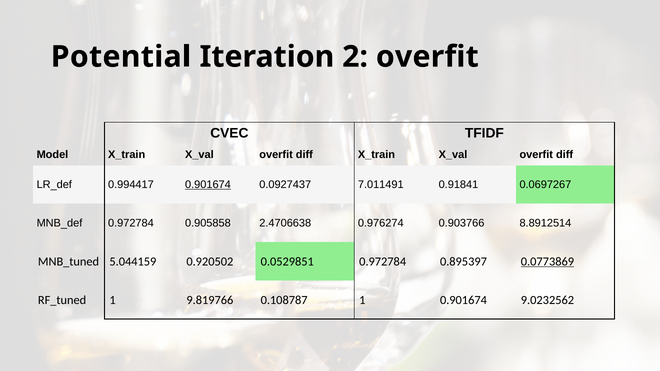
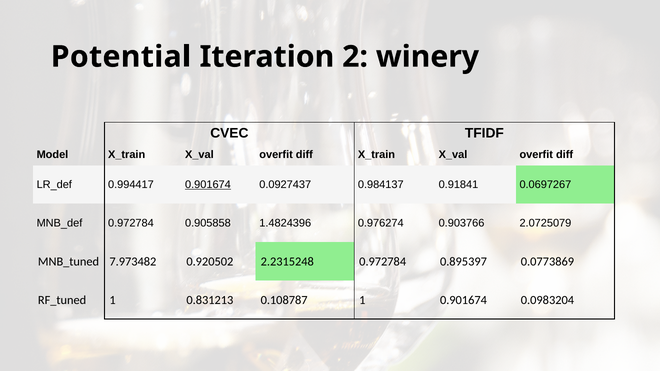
2 overfit: overfit -> winery (427, 57)
7.011491: 7.011491 -> 0.984137 (381, 185)
2.4706638: 2.4706638 -> 1.4824396 (285, 223)
8.8912514: 8.8912514 -> 2.0725079 (545, 223)
5.044159: 5.044159 -> 7.973482 (133, 262)
0.0529851: 0.0529851 -> 2.2315248 (287, 262)
0.0773869 underline: present -> none (547, 262)
9.819766: 9.819766 -> 0.831213 (210, 300)
9.0232562: 9.0232562 -> 0.0983204 (547, 300)
